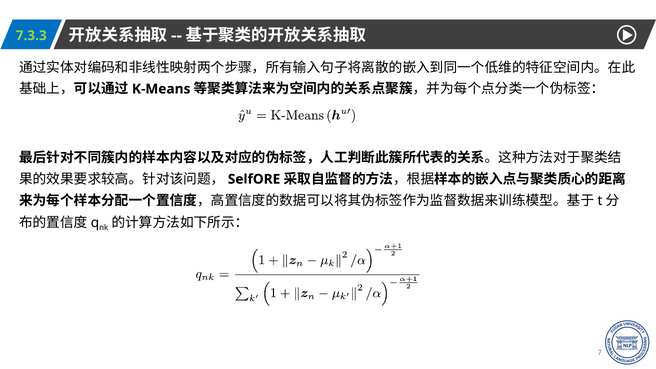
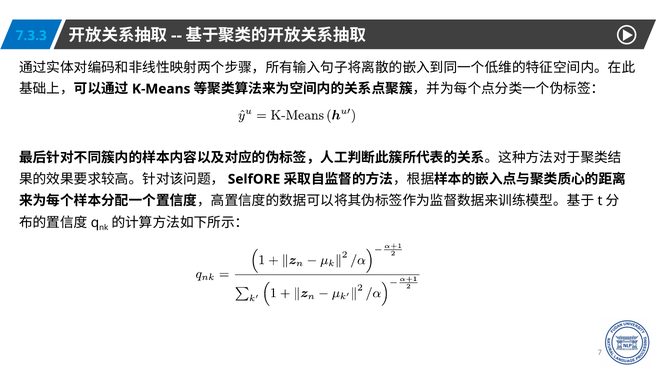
7.3.3 colour: light green -> light blue (31, 36)
